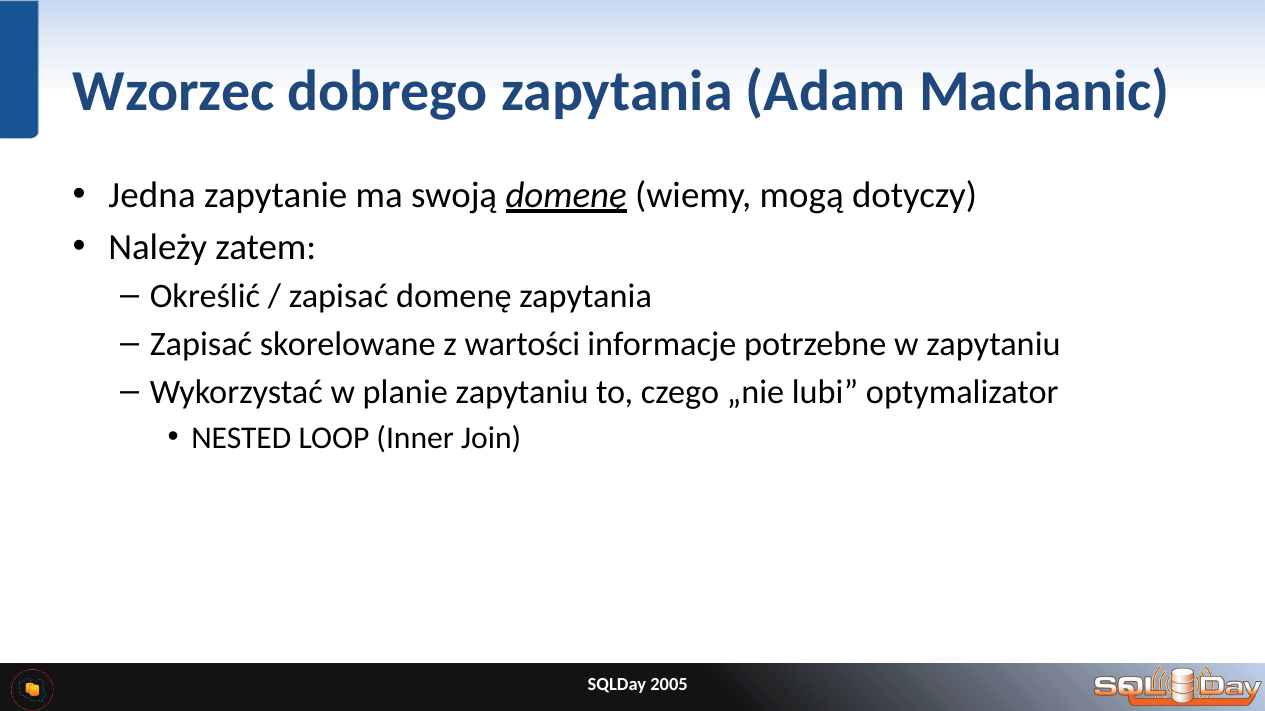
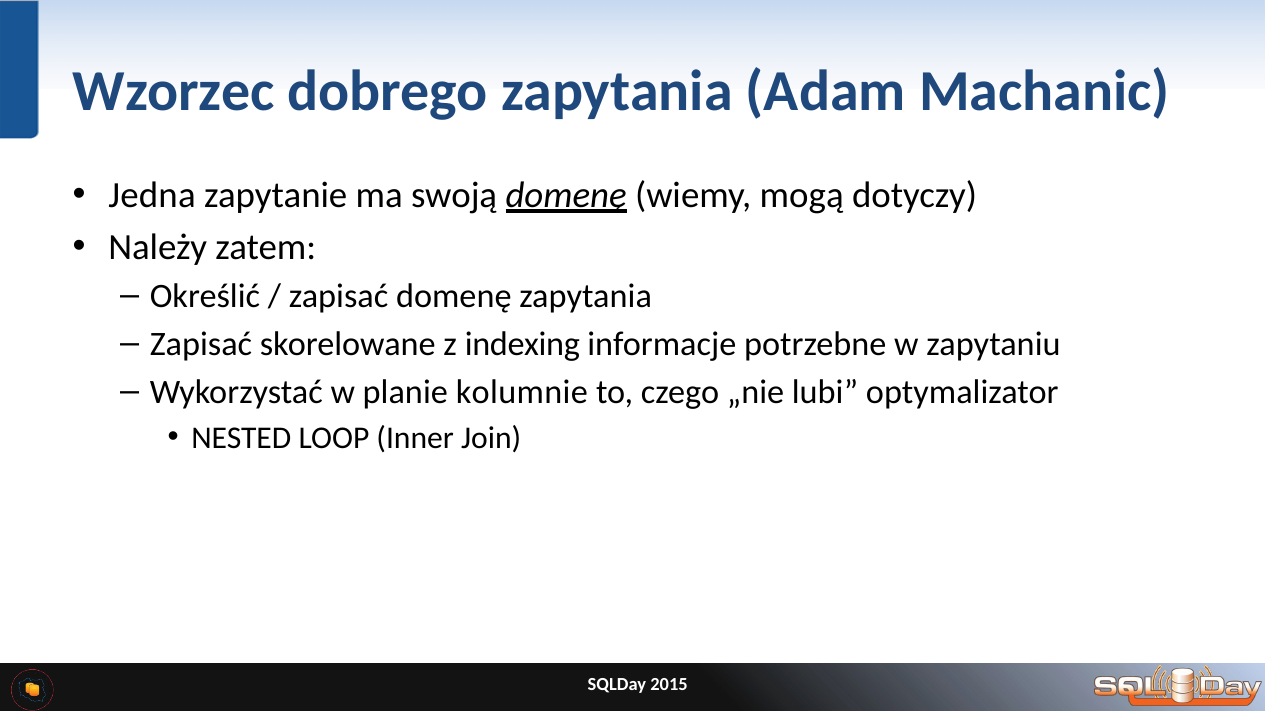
wartości: wartości -> indexing (522, 344)
planie zapytaniu: zapytaniu -> kolumnie (522, 392)
2005: 2005 -> 2015 (669, 685)
